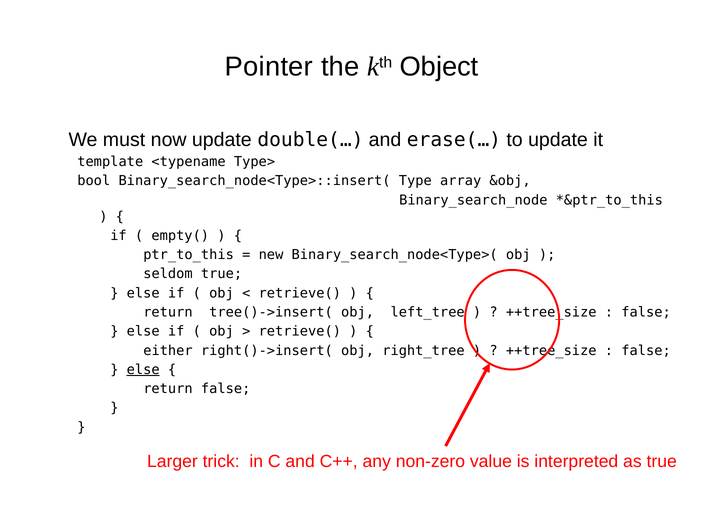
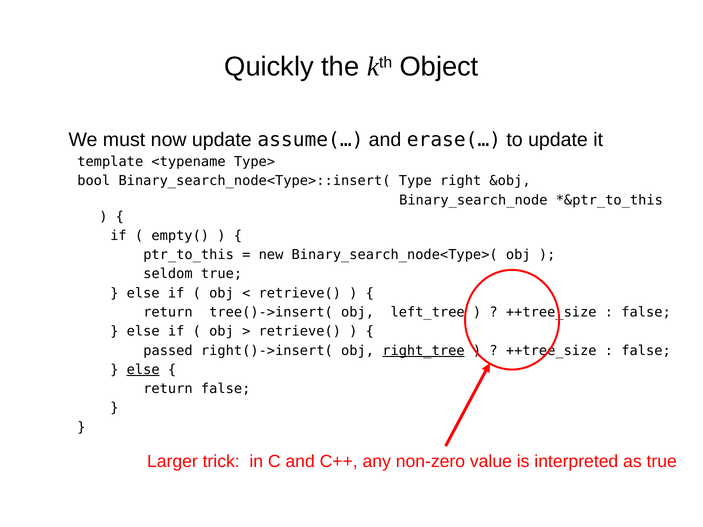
Pointer: Pointer -> Quickly (269, 67)
double(…: double(… -> assume(… (310, 140)
array: array -> right (461, 181)
either: either -> passed (168, 351)
right_tree underline: none -> present (423, 351)
